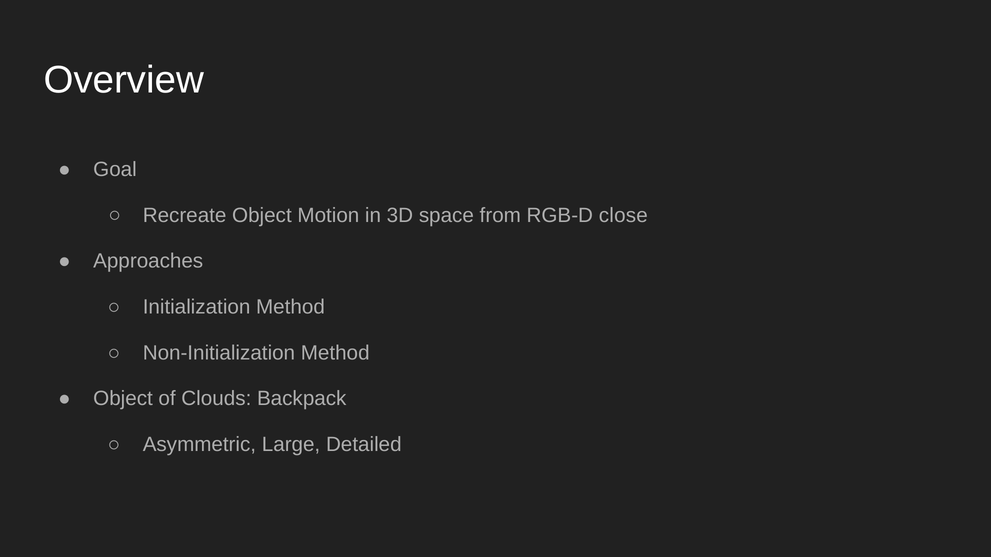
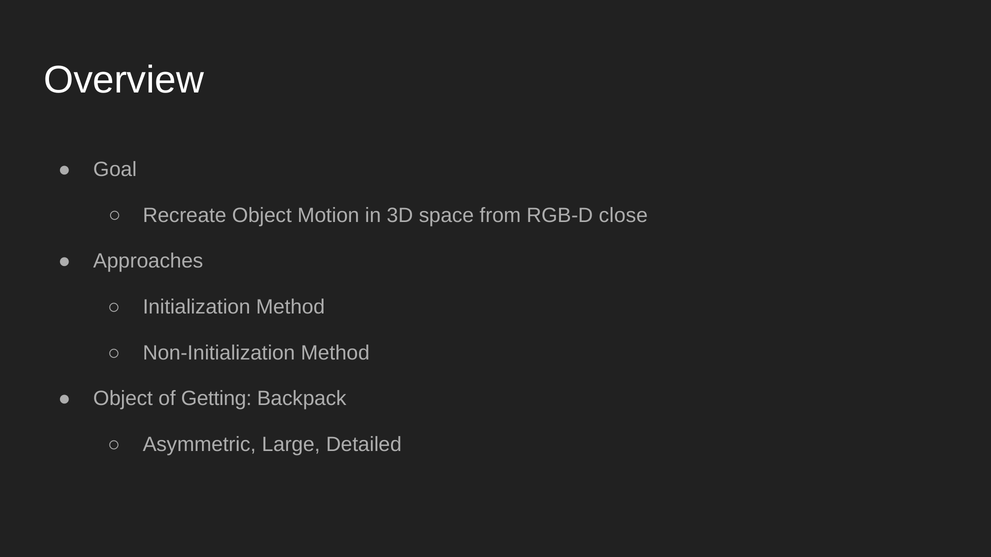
Clouds: Clouds -> Getting (216, 399)
